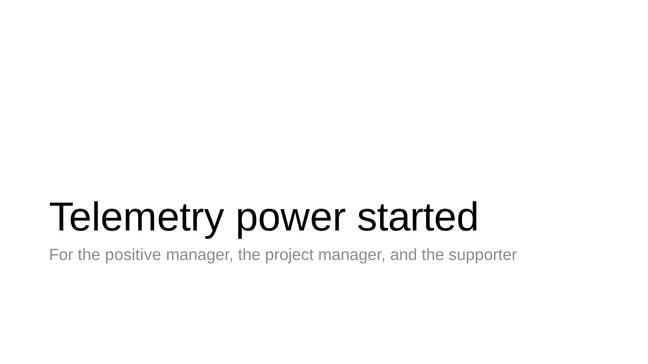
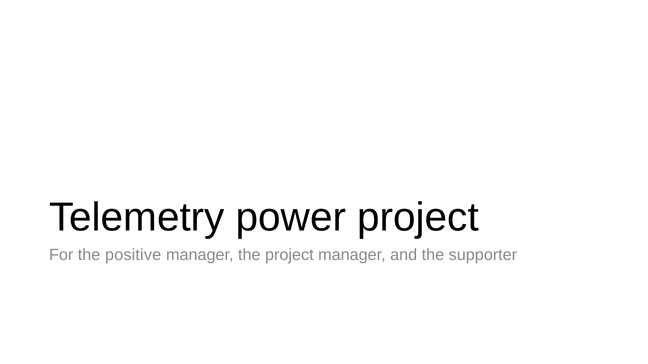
power started: started -> project (418, 218)
